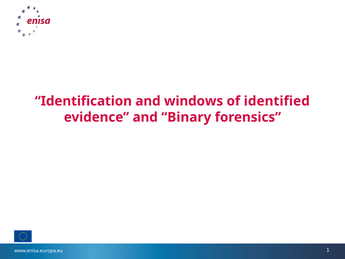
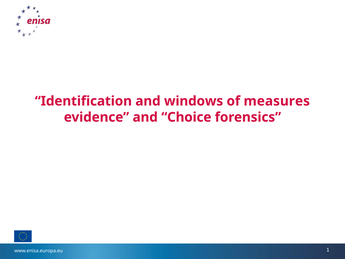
identified: identified -> measures (277, 101)
Binary: Binary -> Choice (186, 117)
